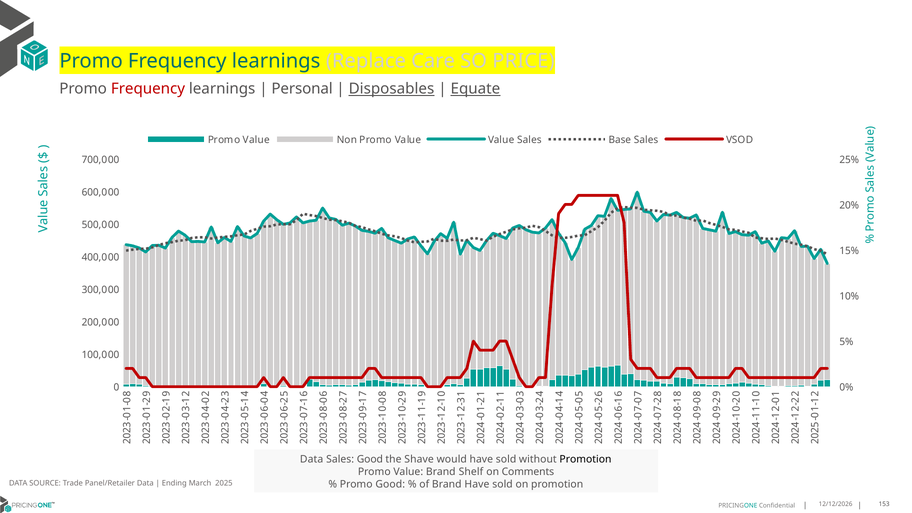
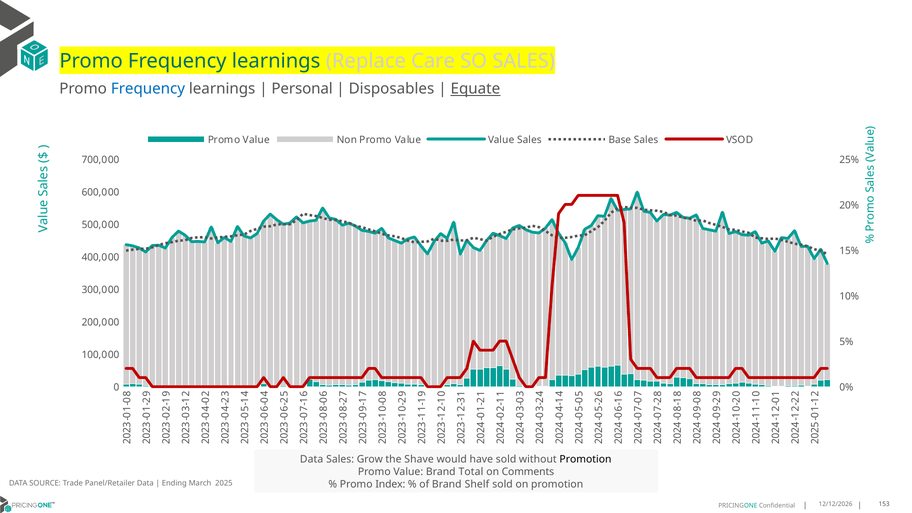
SO PRICE: PRICE -> SALES (524, 61)
Frequency colour: red -> blue (148, 89)
Disposables underline: present -> none (391, 89)
Sales Good: Good -> Grow (370, 459)
Shelf: Shelf -> Total (471, 472)
Promo Good: Good -> Index (390, 484)
Brand Have: Have -> Shelf (477, 484)
